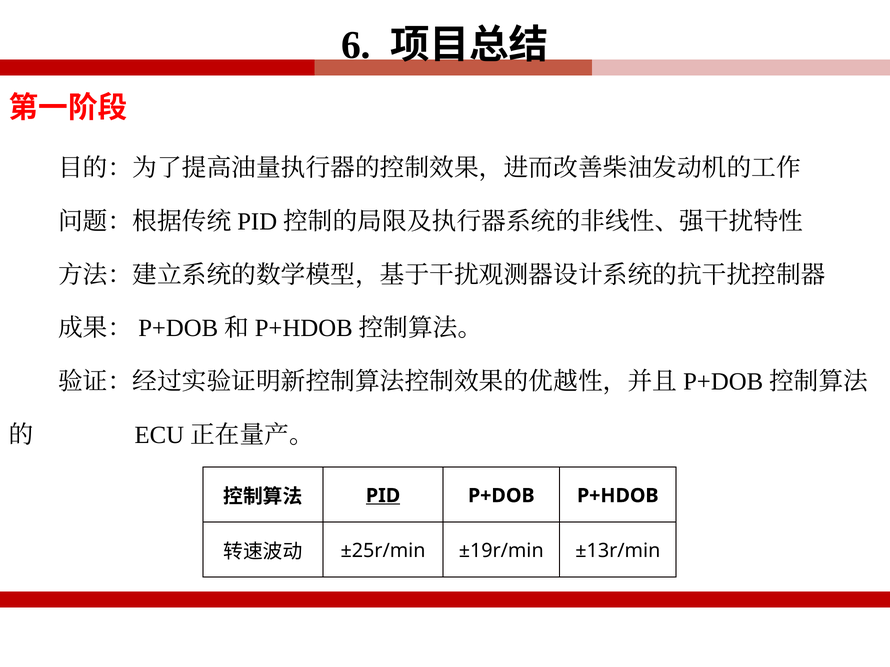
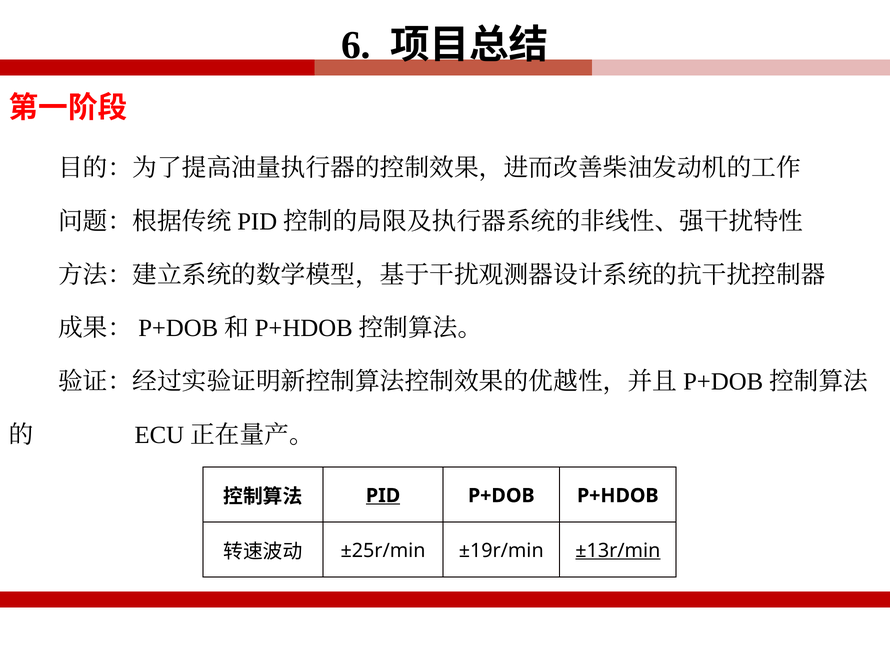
±13r/min underline: none -> present (618, 551)
